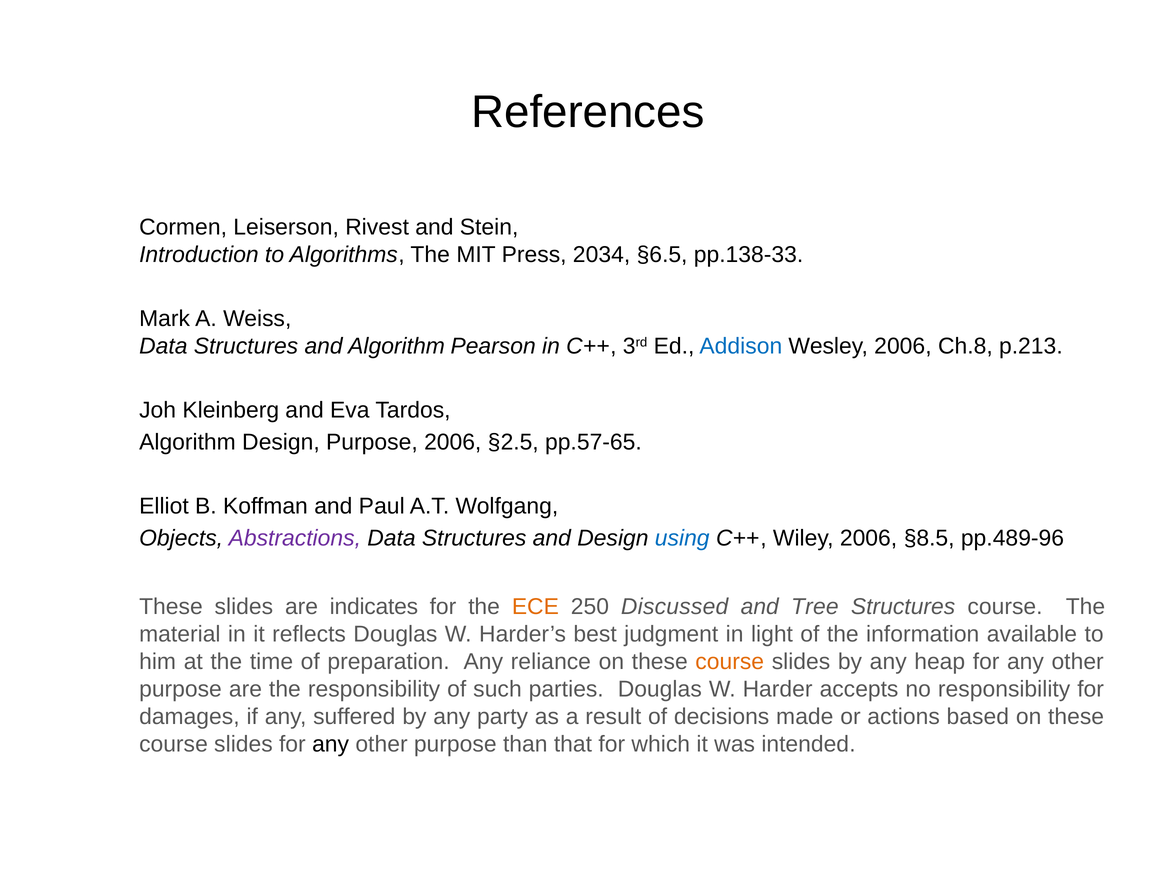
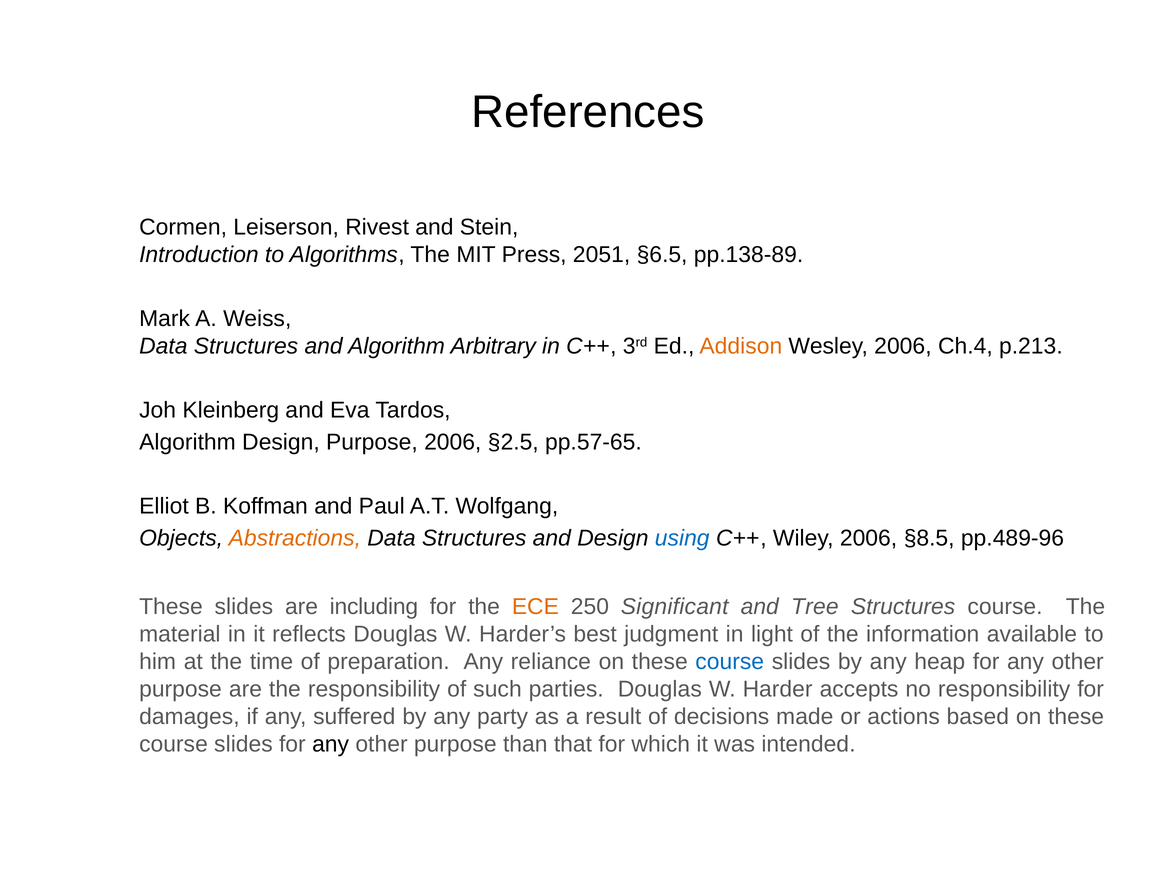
2034: 2034 -> 2051 (602, 254)
pp.138-33: pp.138-33 -> pp.138-89 (749, 254)
Pearson: Pearson -> Arbitrary (493, 346)
Addison colour: blue -> orange (741, 346)
Ch.8: Ch.8 -> Ch.4 (965, 346)
Abstractions colour: purple -> orange (295, 538)
indicates: indicates -> including (374, 607)
Discussed: Discussed -> Significant (675, 607)
course colour: orange -> blue (730, 662)
